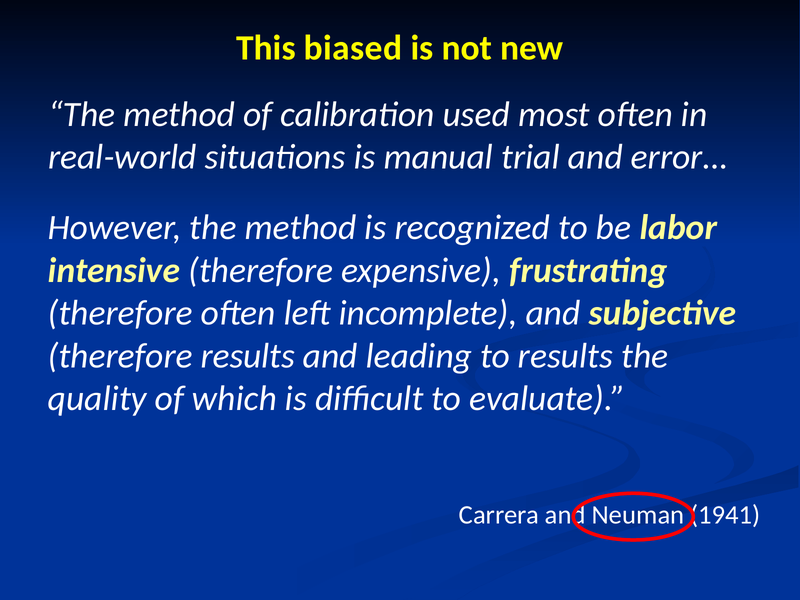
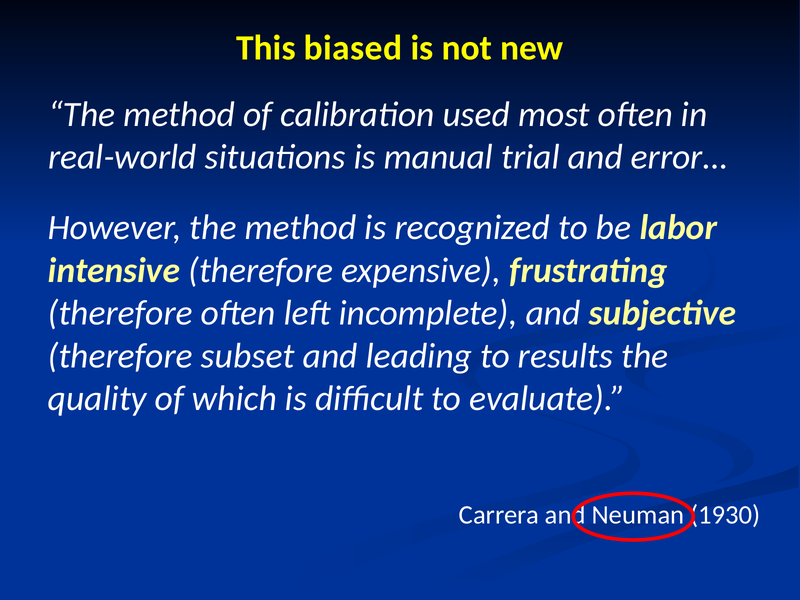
therefore results: results -> subset (248, 356)
1941: 1941 -> 1930 (725, 515)
